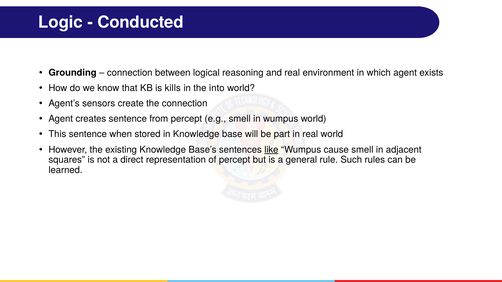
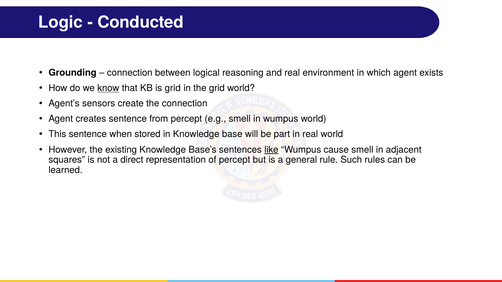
know underline: none -> present (108, 88)
is kills: kills -> grid (173, 88)
the into: into -> grid (217, 88)
